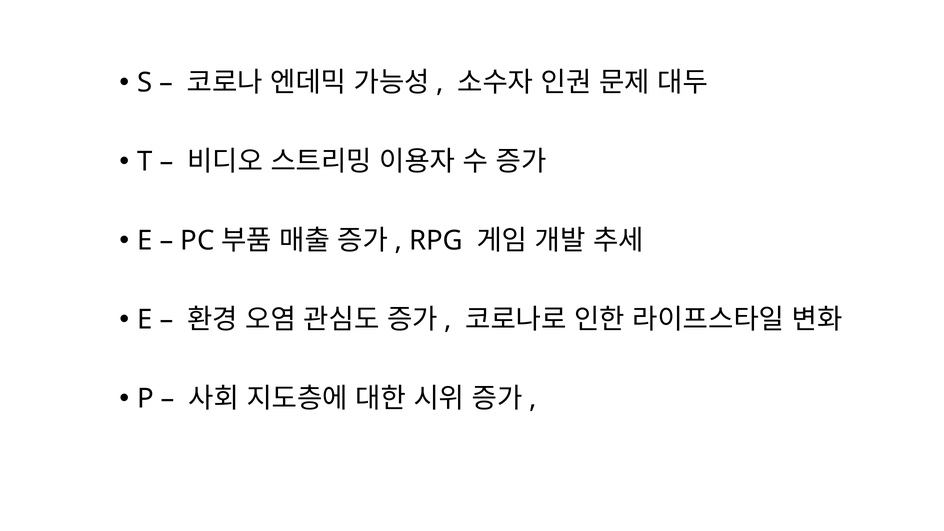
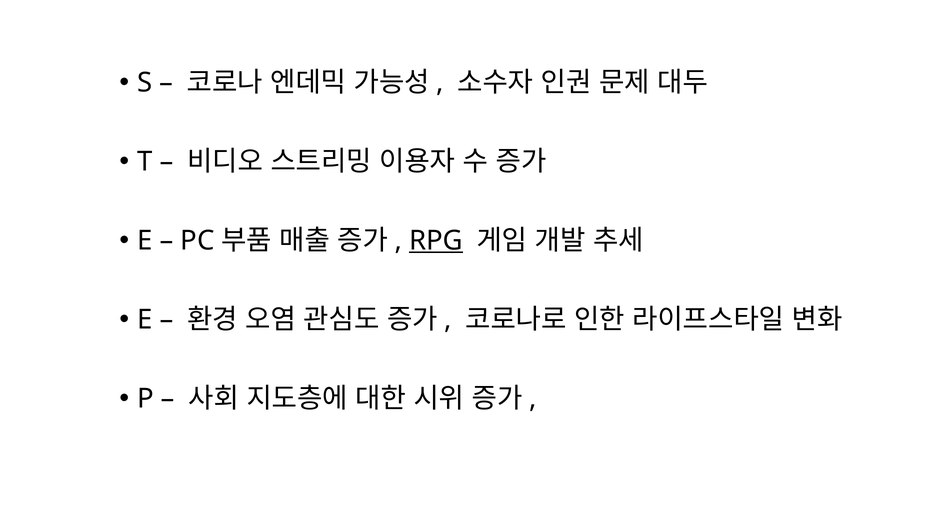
RPG underline: none -> present (436, 241)
